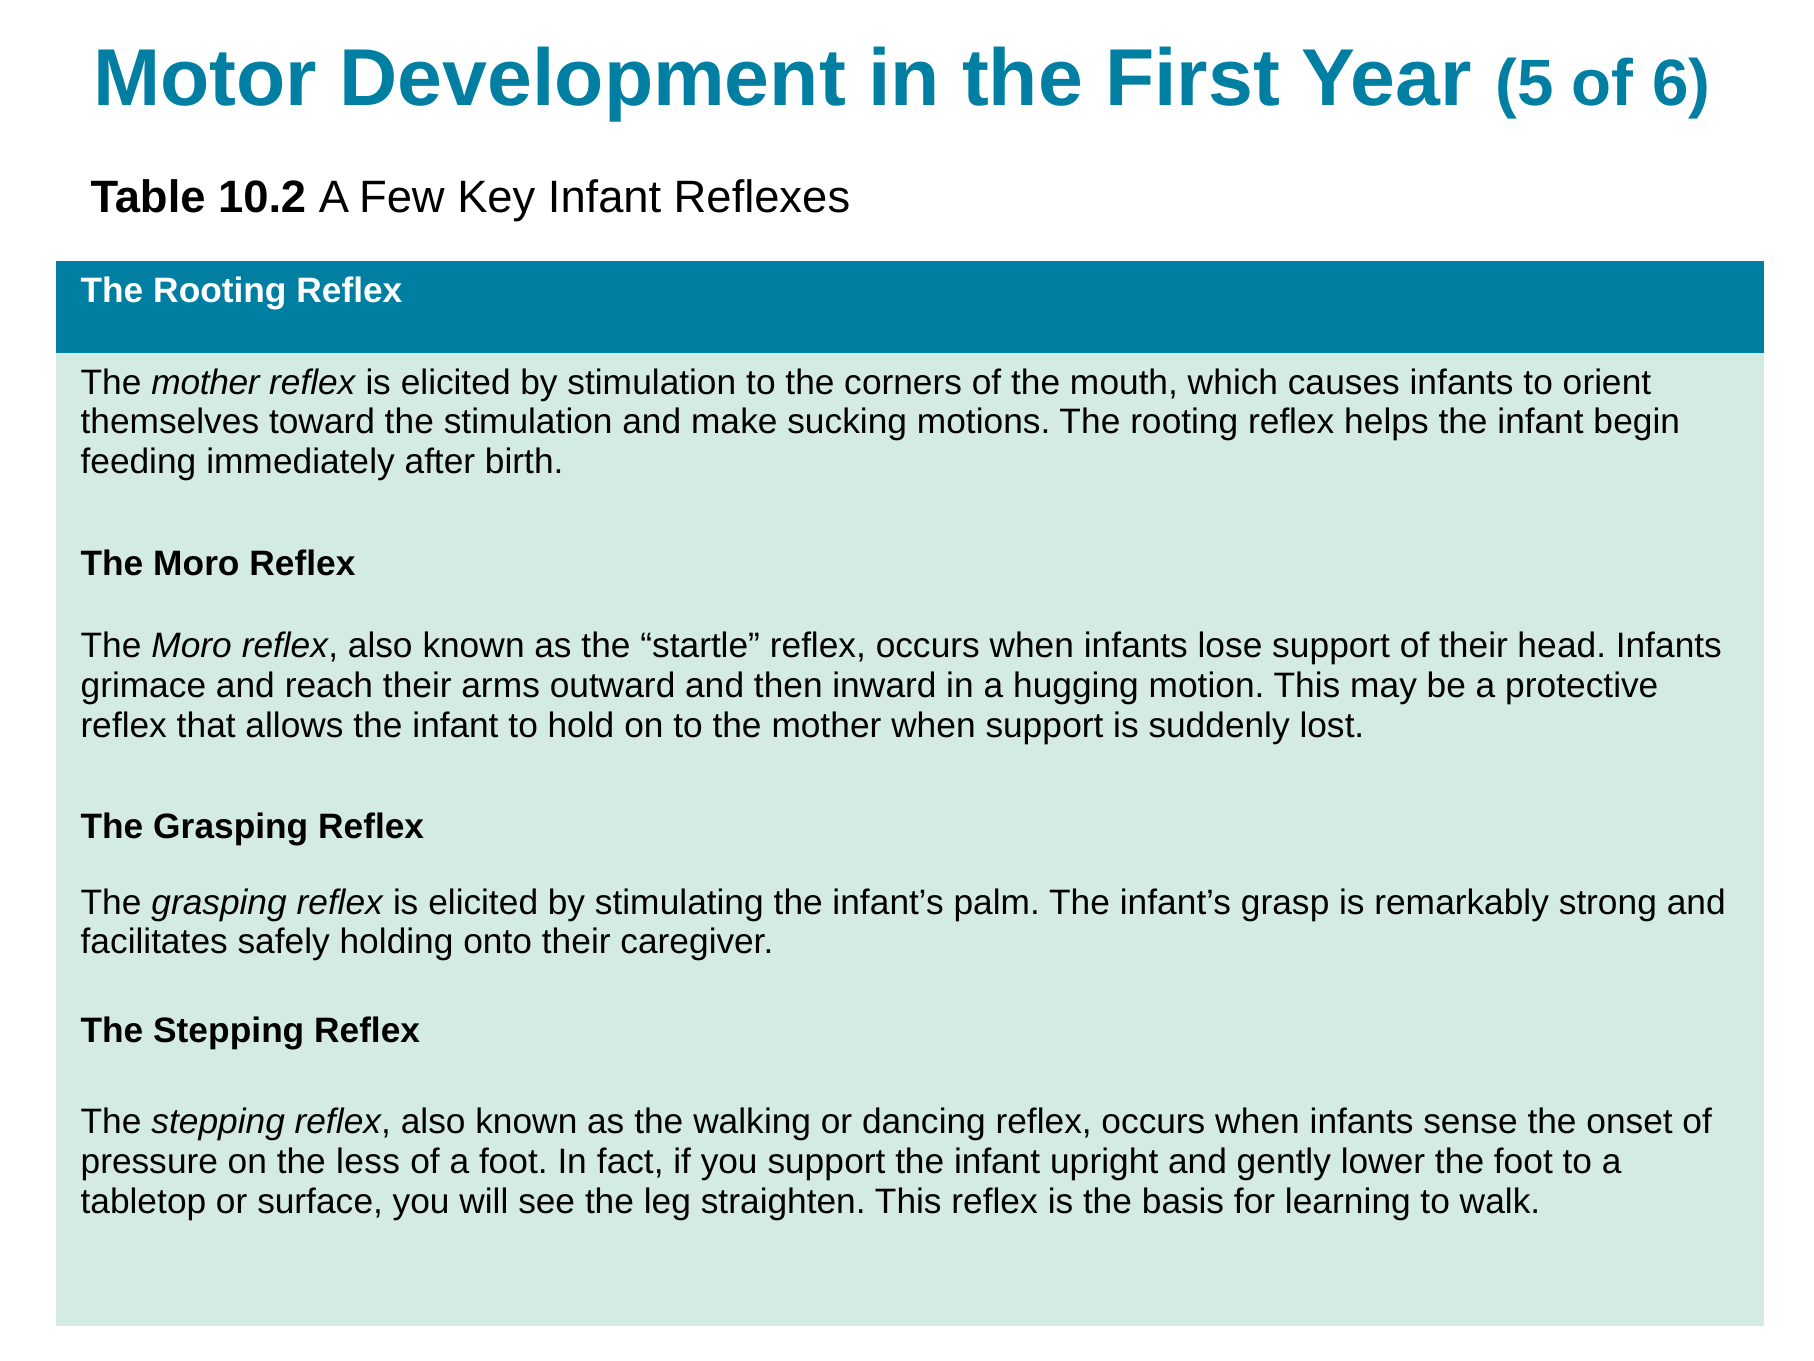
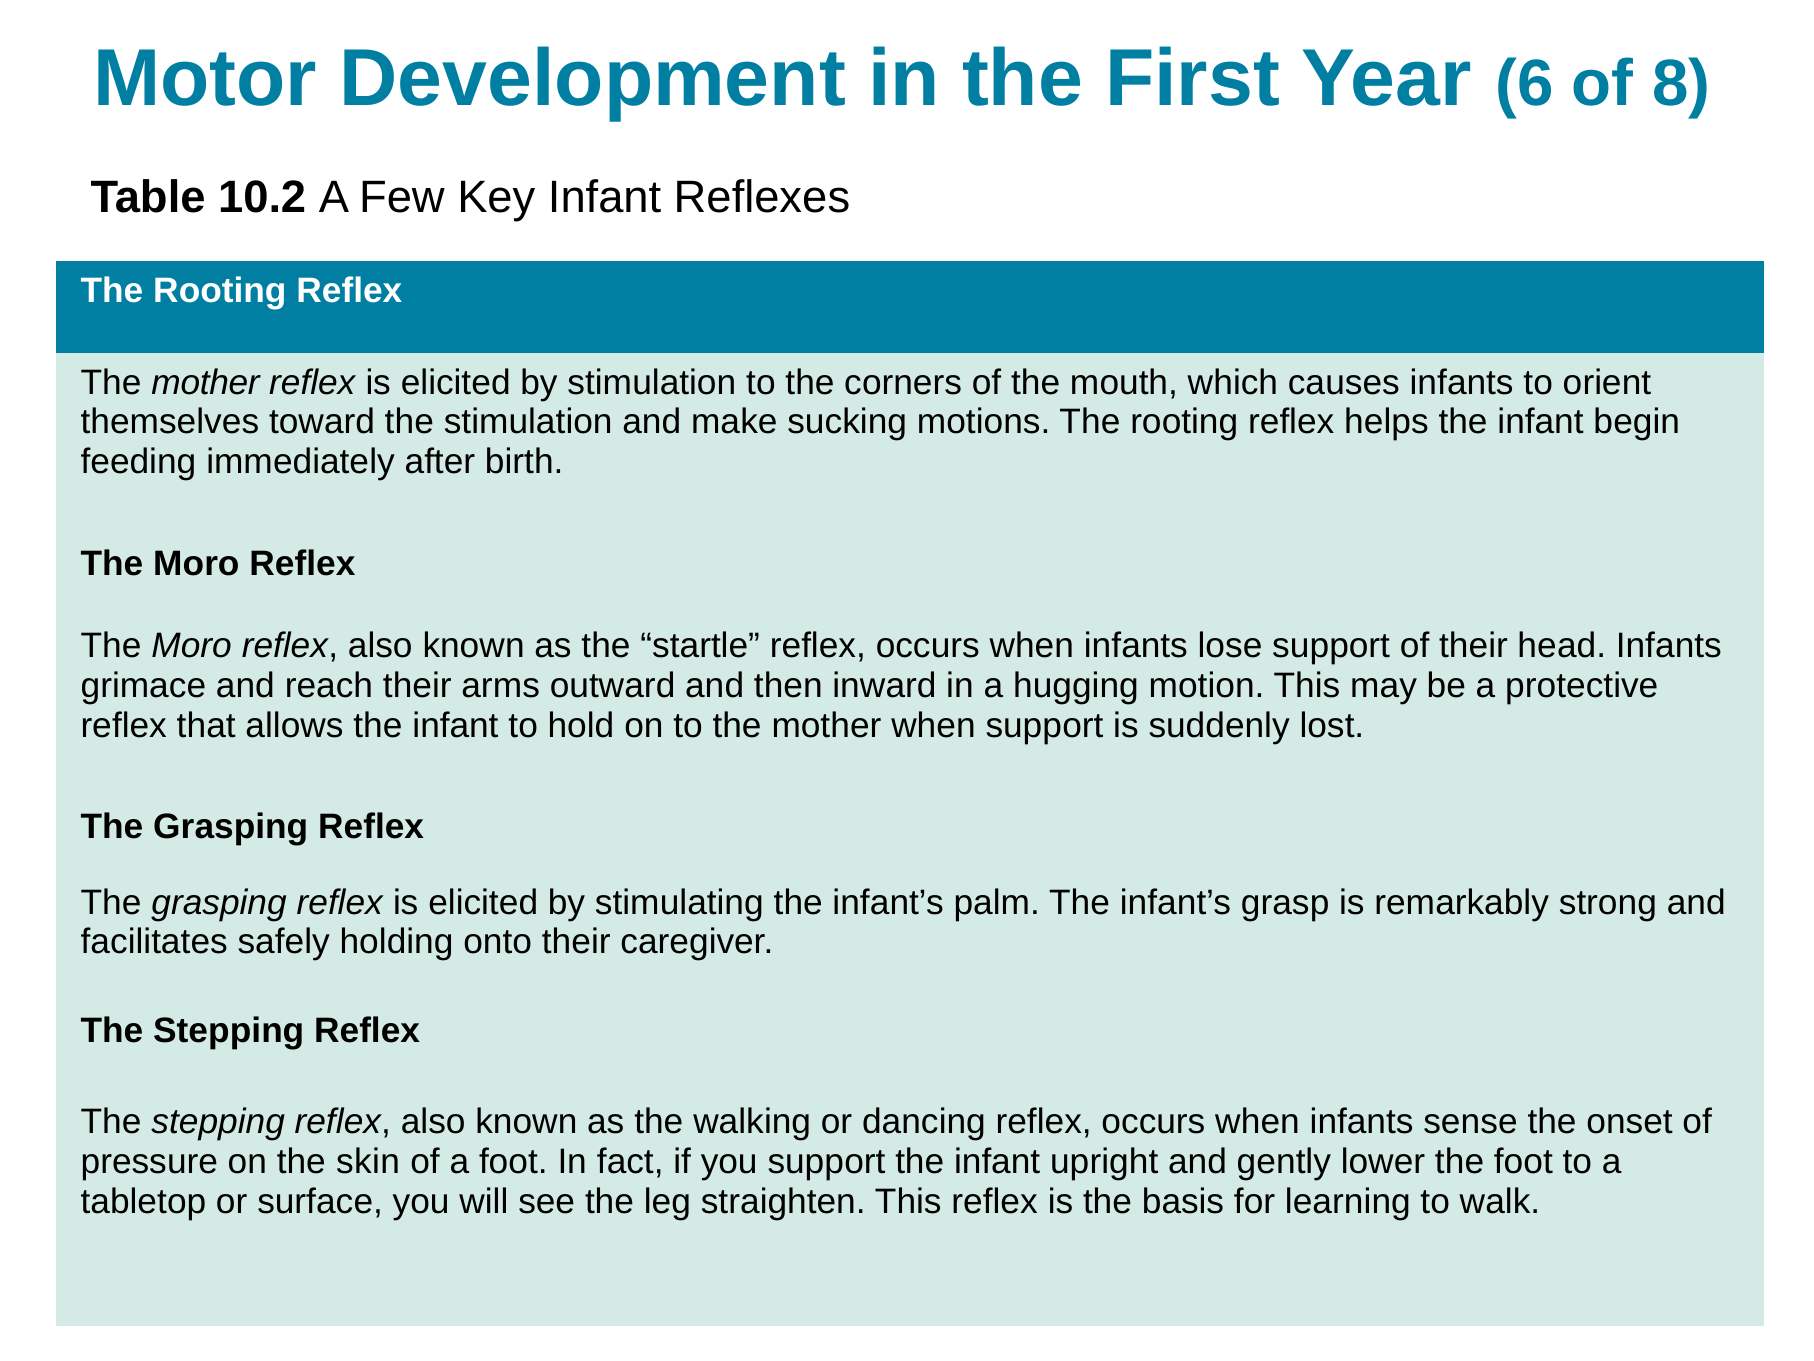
5: 5 -> 6 (1525, 84)
6: 6 -> 8 (1681, 84)
less: less -> skin (368, 1161)
